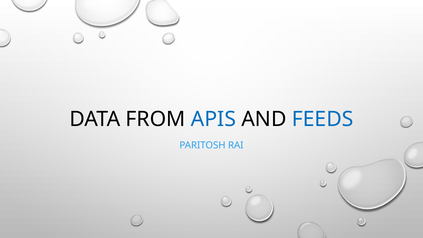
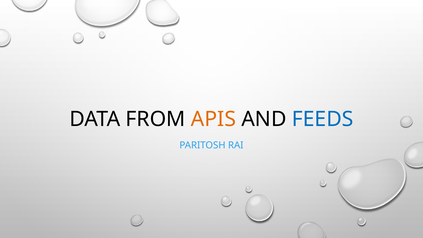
APIS colour: blue -> orange (213, 119)
